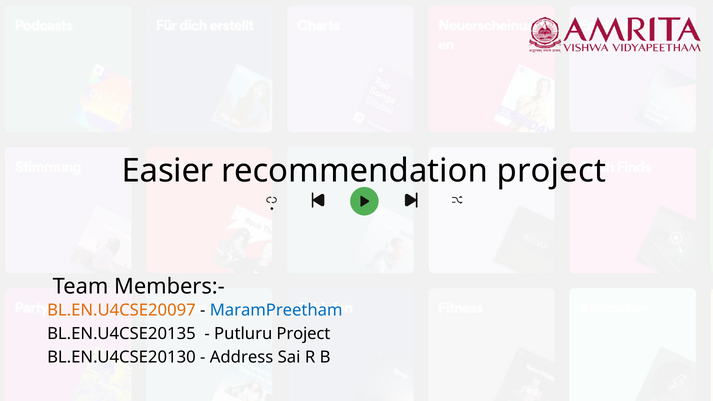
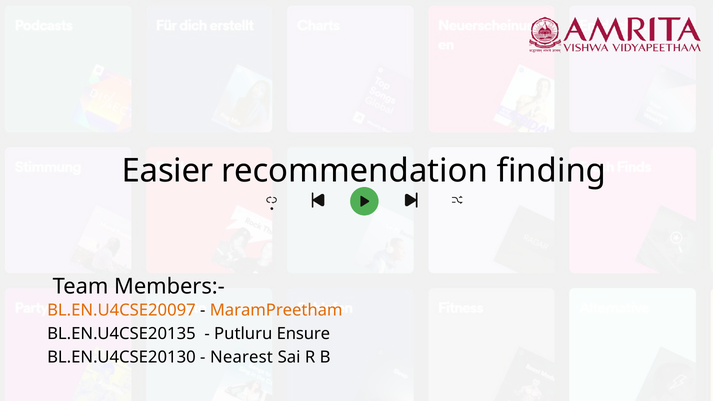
recommendation project: project -> finding (551, 171)
MaramPreetham colour: blue -> orange (276, 310)
Putluru Project: Project -> Ensure (303, 334)
Address: Address -> Nearest (241, 357)
